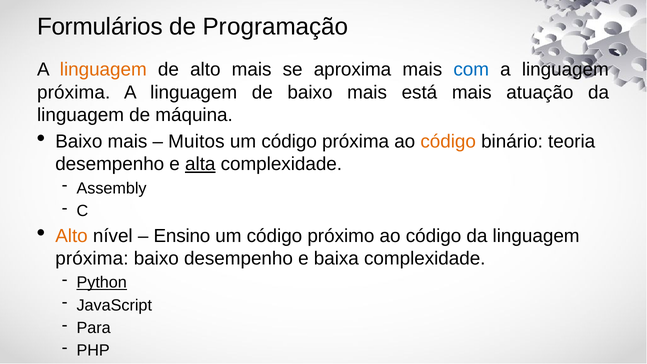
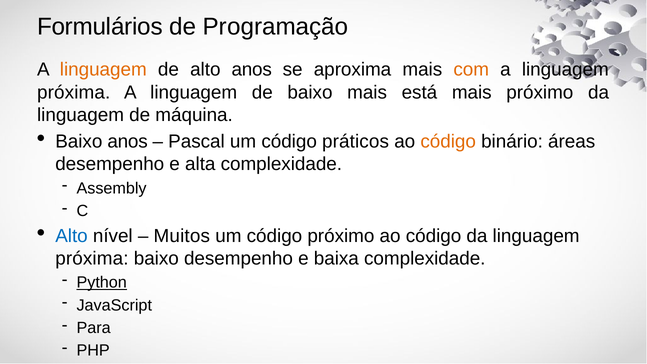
alto mais: mais -> anos (252, 70)
com colour: blue -> orange (471, 70)
mais atuação: atuação -> próximo (540, 92)
mais: mais -> anos (128, 141)
Muitos: Muitos -> Pascal (197, 141)
código próxima: próxima -> práticos (356, 141)
teoria: teoria -> áreas (572, 141)
alta underline: present -> none (200, 164)
Alto colour: orange -> blue (72, 236)
Ensino: Ensino -> Muitos (182, 236)
